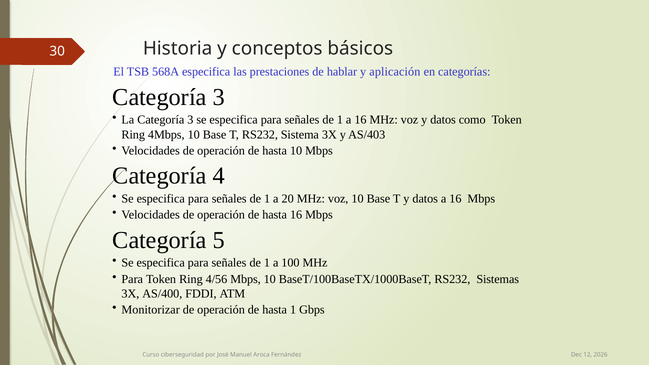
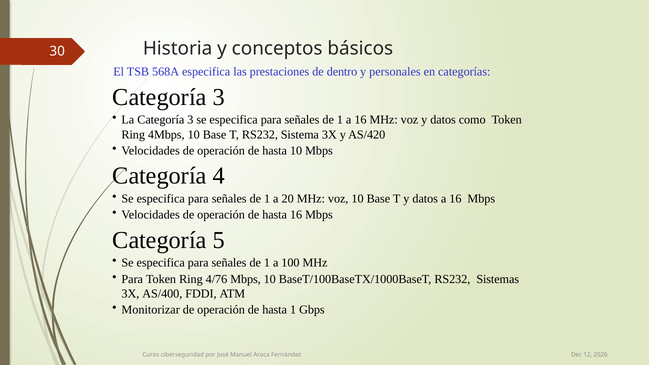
hablar: hablar -> dentro (342, 72)
aplicación: aplicación -> personales (395, 72)
AS/403: AS/403 -> AS/420 (367, 135)
4/56: 4/56 -> 4/76 (216, 279)
